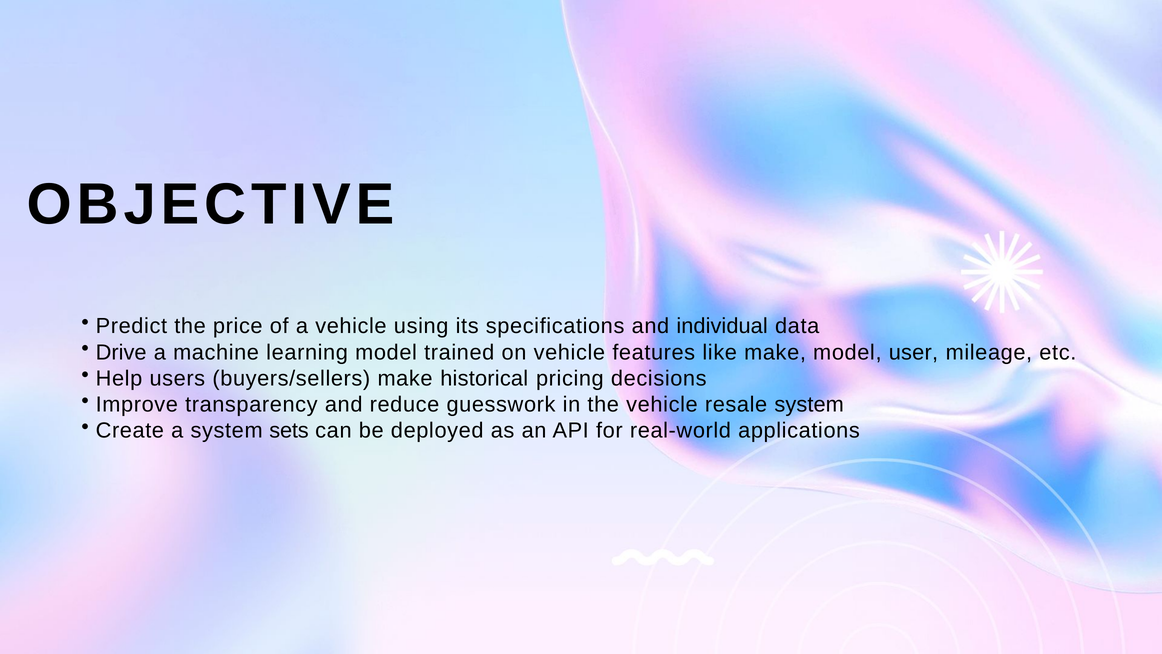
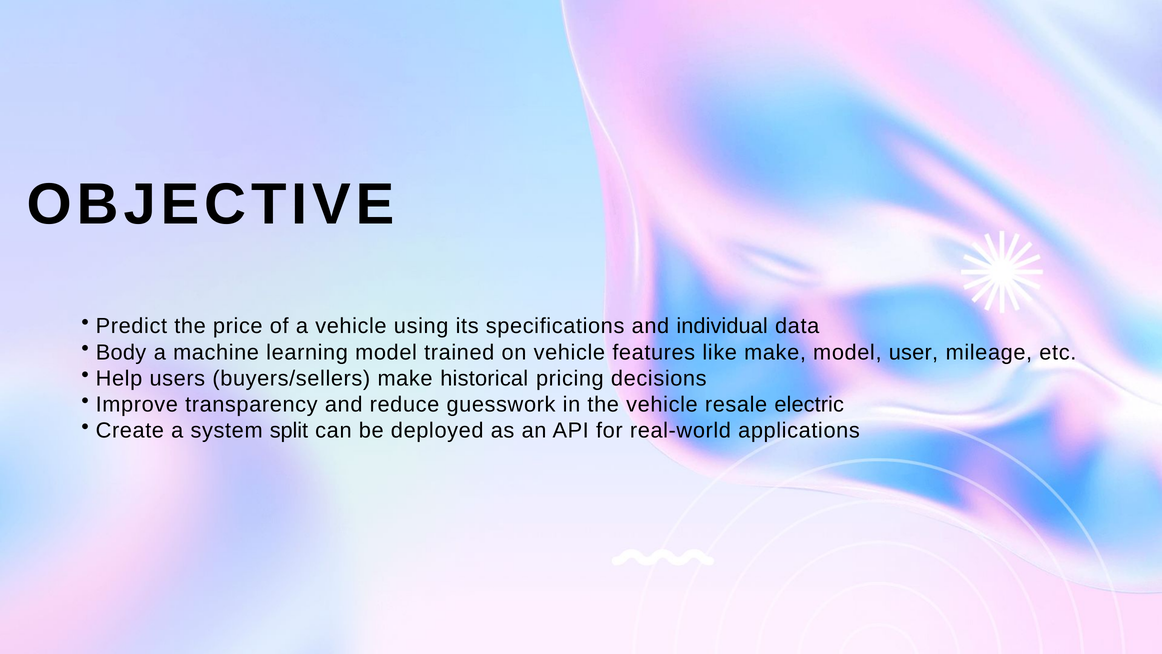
Drive: Drive -> Body (121, 352)
resale system: system -> electric (809, 404)
sets: sets -> split (289, 431)
